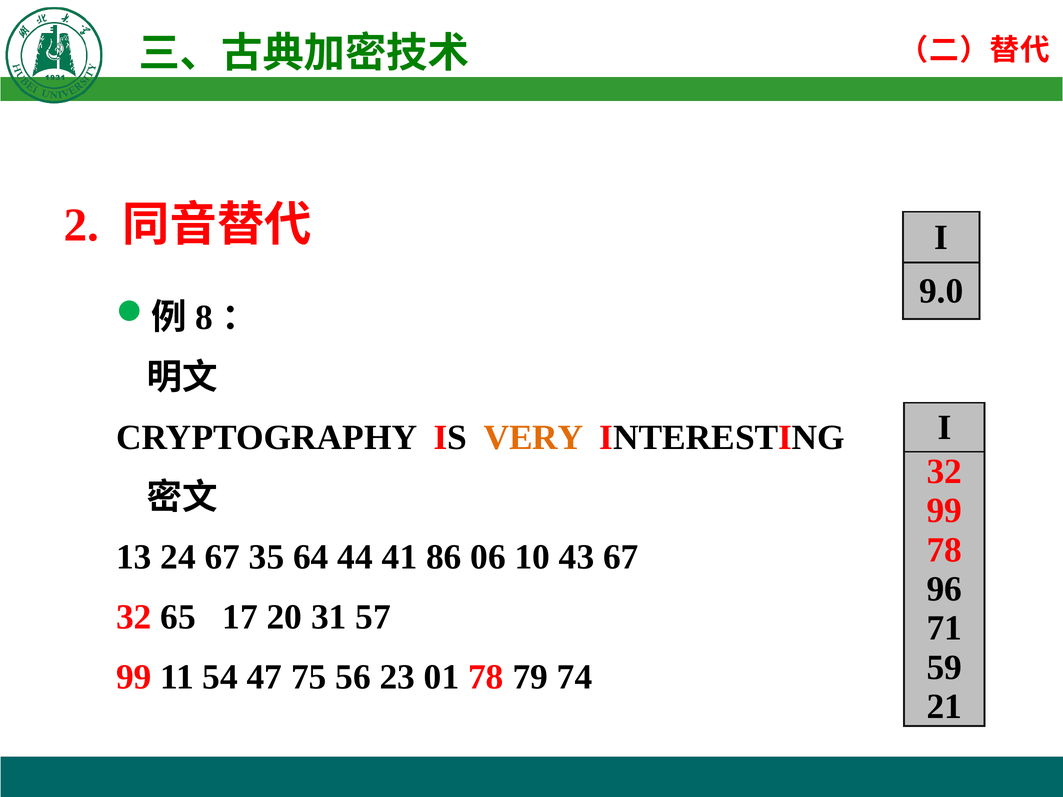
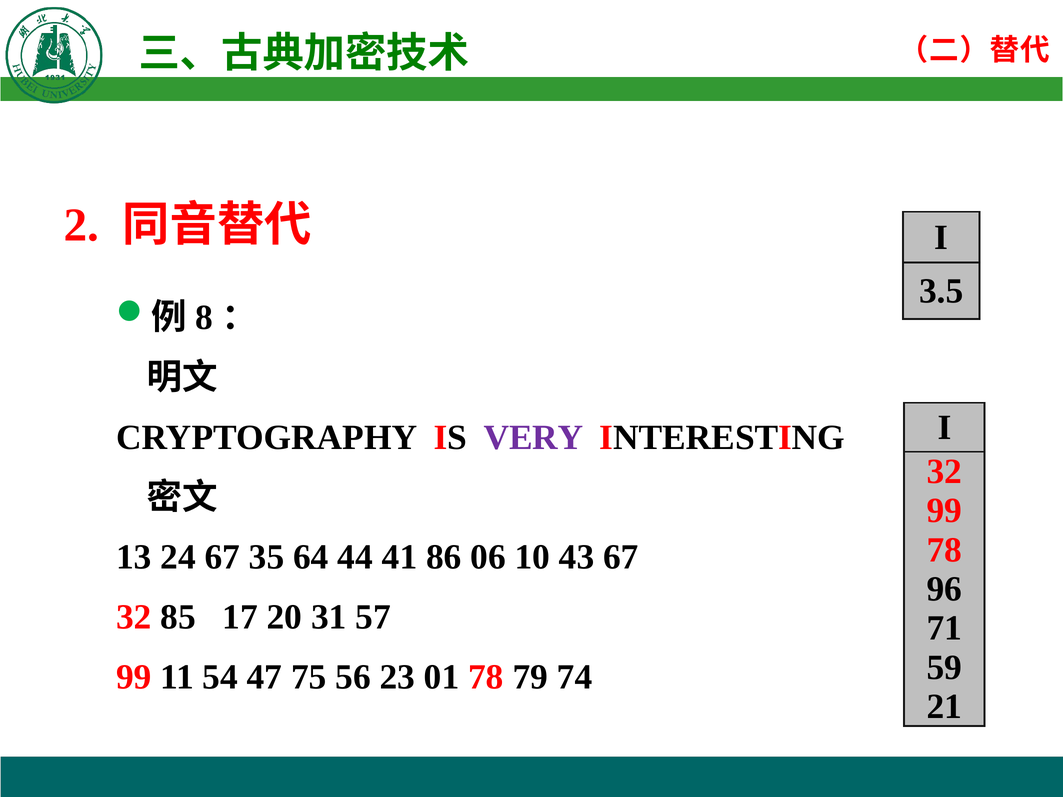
9.0: 9.0 -> 3.5 (941, 291)
VERY colour: orange -> purple (534, 438)
65: 65 -> 85 (178, 617)
